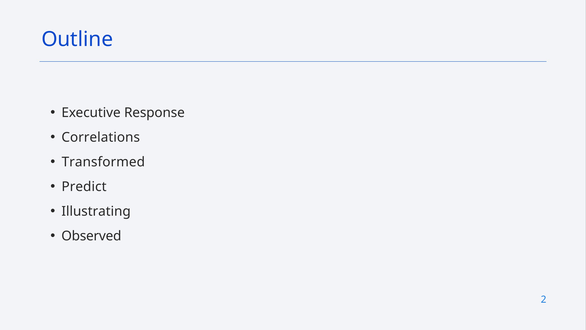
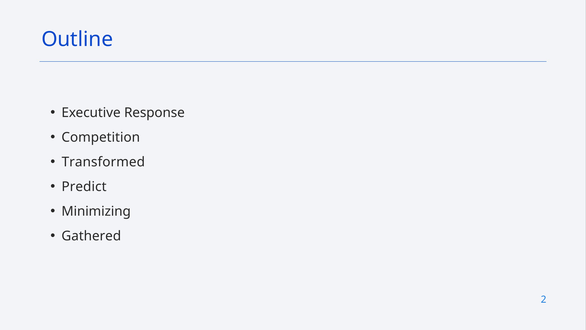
Correlations: Correlations -> Competition (101, 137)
Illustrating: Illustrating -> Minimizing (96, 211)
Observed: Observed -> Gathered (91, 236)
